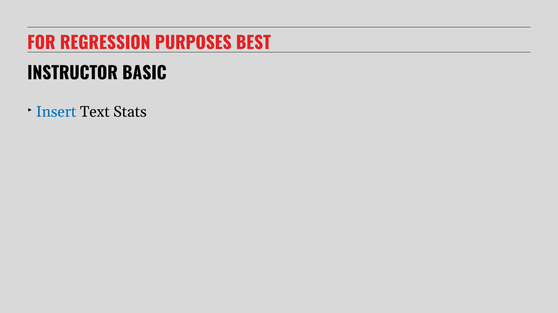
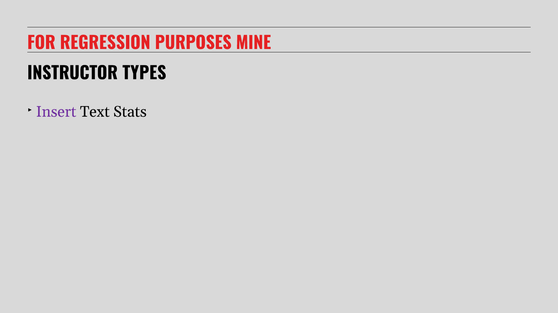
BEST: BEST -> MINE (253, 43)
BASIC: BASIC -> TYPES (144, 74)
Insert colour: blue -> purple (56, 112)
